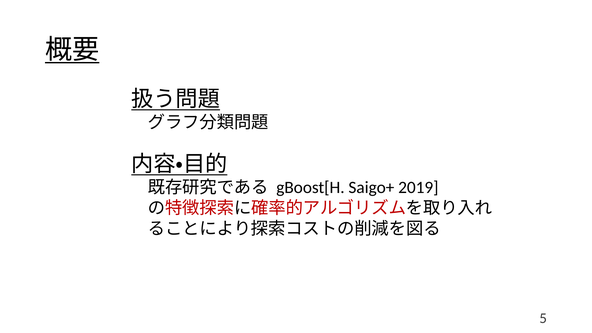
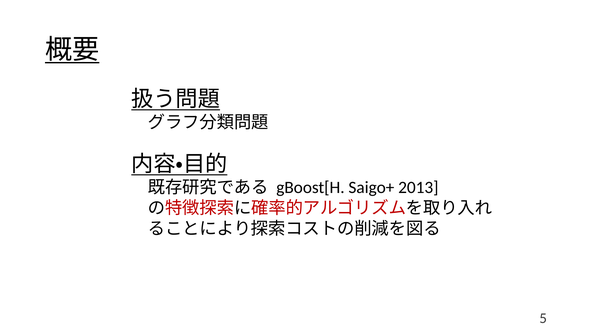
2019: 2019 -> 2013 (418, 188)
